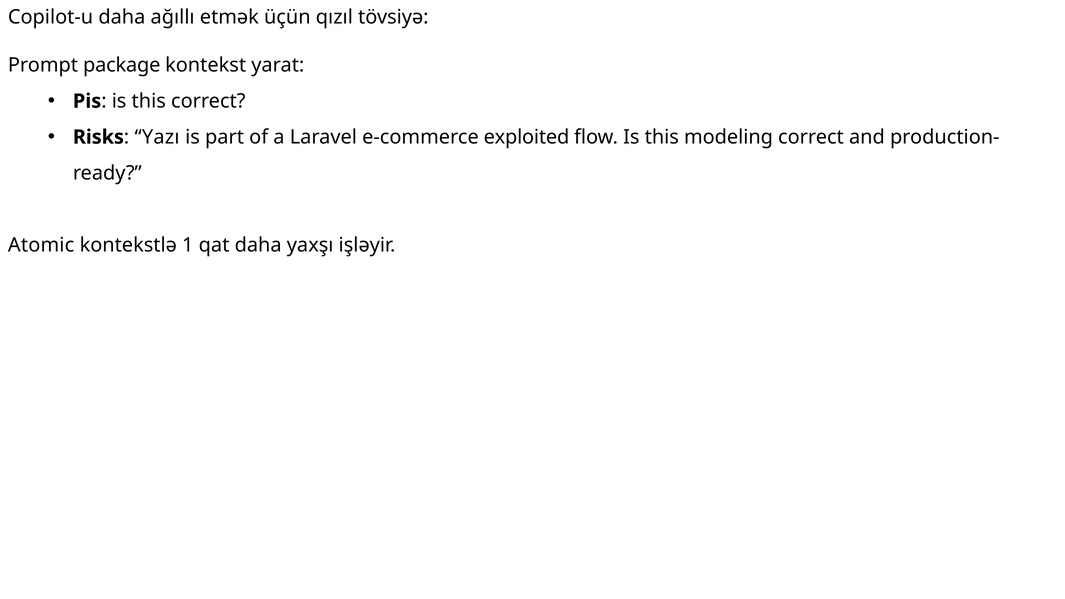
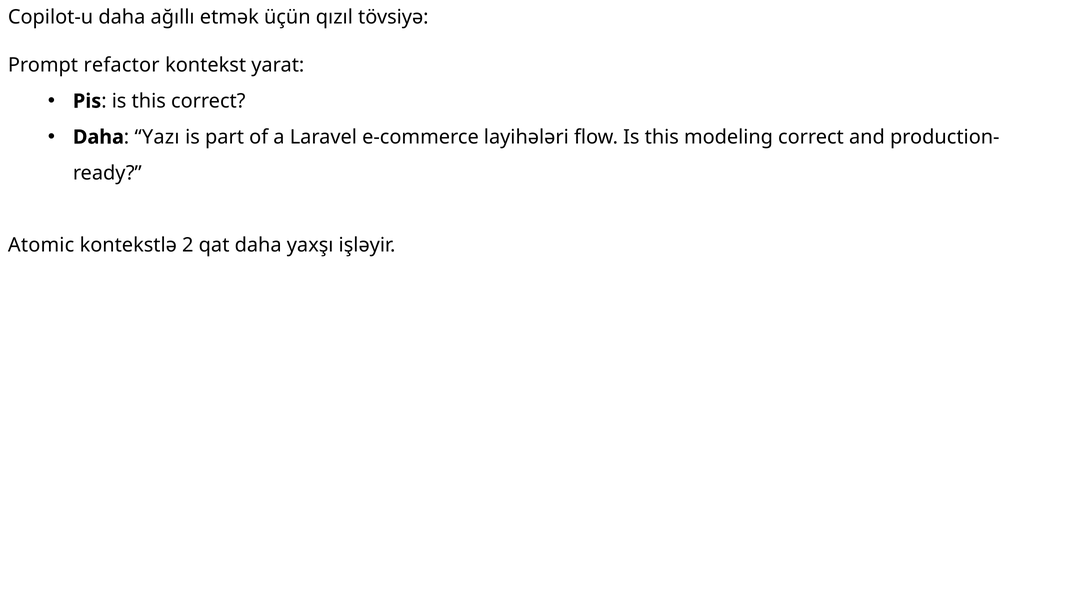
package: package -> refactor (122, 65)
Risks: Risks -> Daha (98, 137)
exploited: exploited -> layihələri (526, 137)
1: 1 -> 2 (188, 245)
